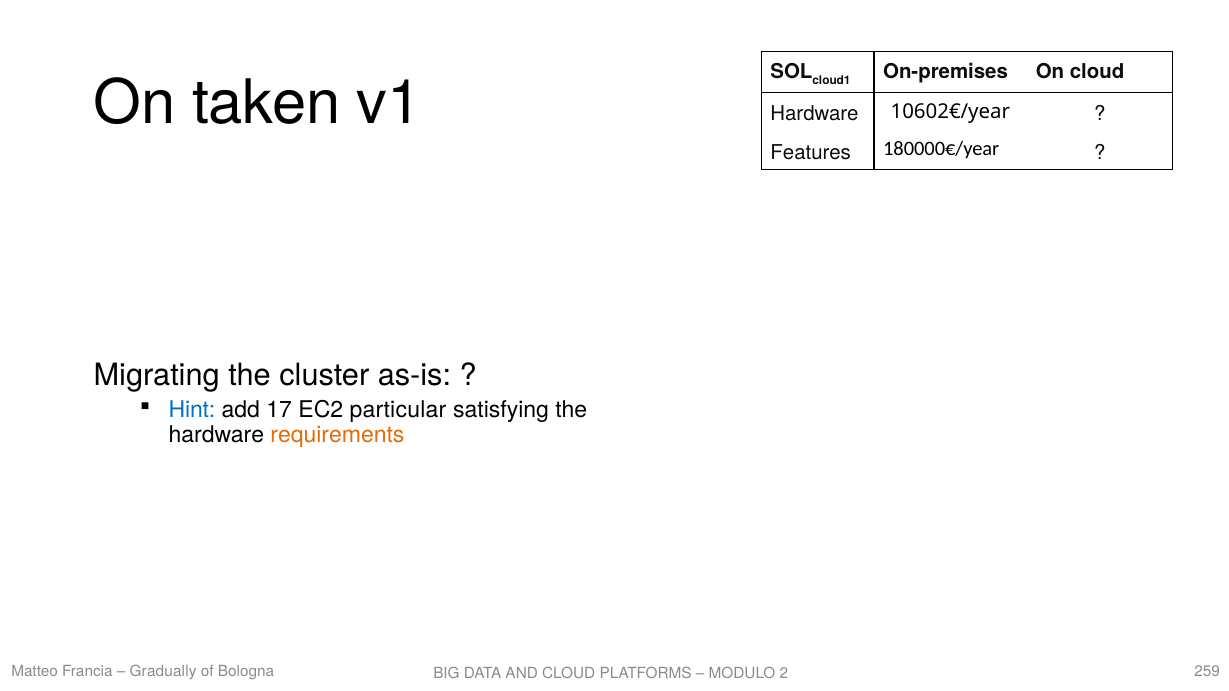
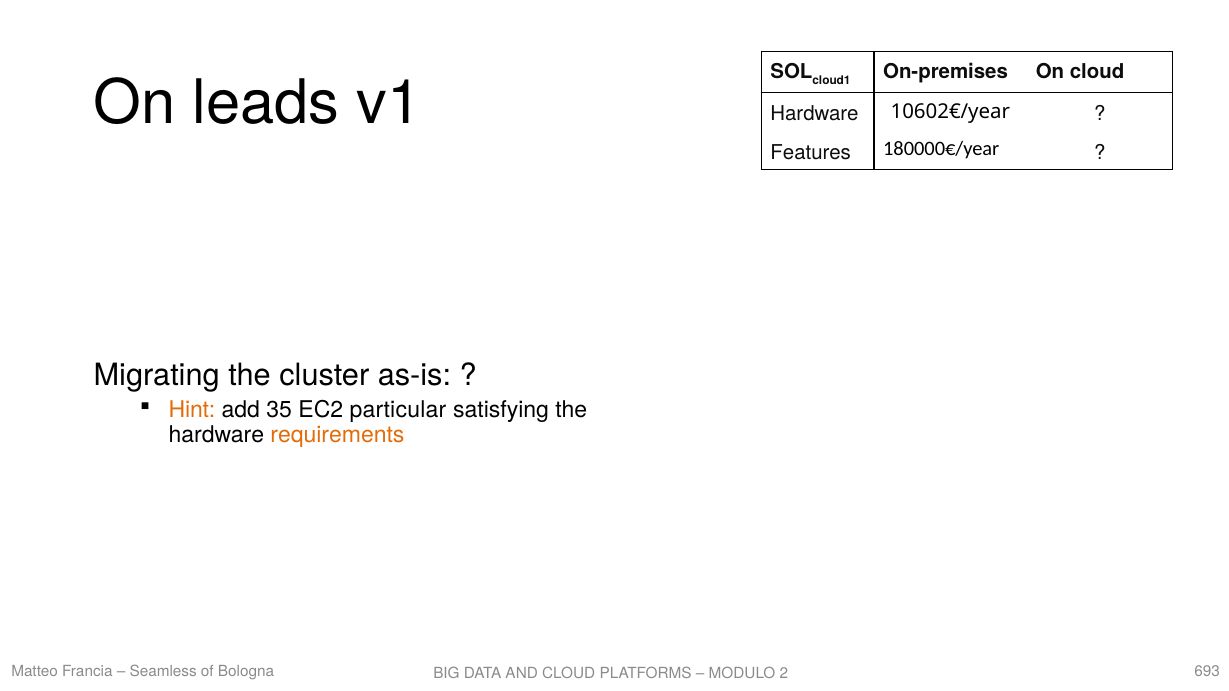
taken: taken -> leads (266, 103)
Hint colour: blue -> orange (192, 411)
17: 17 -> 35 (279, 411)
Gradually: Gradually -> Seamless (163, 672)
259: 259 -> 693 (1207, 672)
